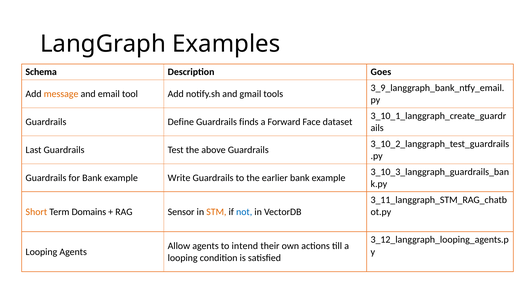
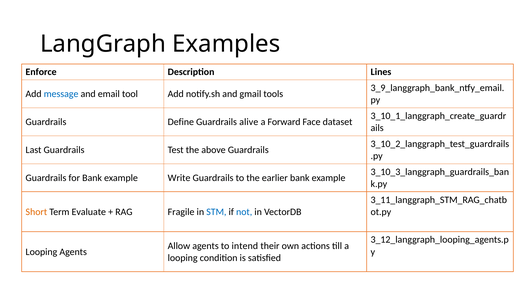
Schema: Schema -> Enforce (41, 72)
Goes: Goes -> Lines (381, 72)
message colour: orange -> blue (61, 94)
finds: finds -> alive (249, 122)
Domains: Domains -> Evaluate (89, 212)
Sensor: Sensor -> Fragile (181, 212)
STM colour: orange -> blue (216, 212)
